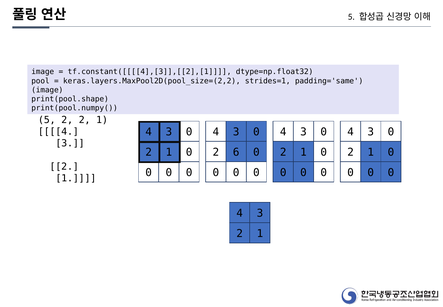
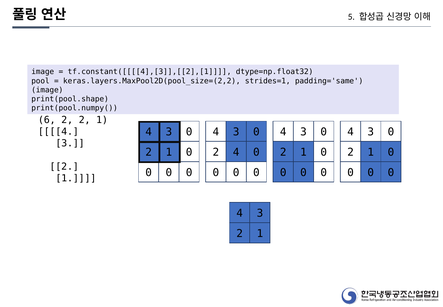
5: 5 -> 6 (47, 120)
2 6: 6 -> 4 (236, 152)
